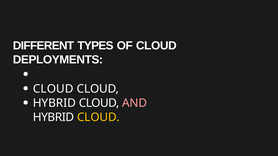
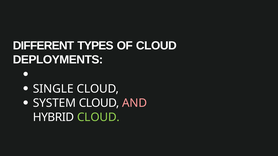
CLOUD: CLOUD -> SINGLE (53, 89)
HYBRID: HYBRID -> SYSTEM (54, 103)
CLOUD colour: yellow -> light green (98, 117)
